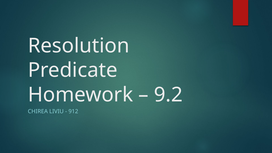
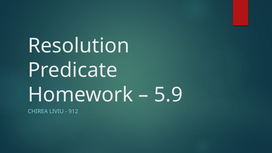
9.2: 9.2 -> 5.9 (168, 95)
